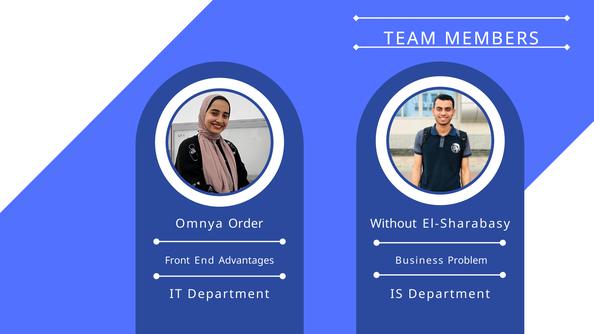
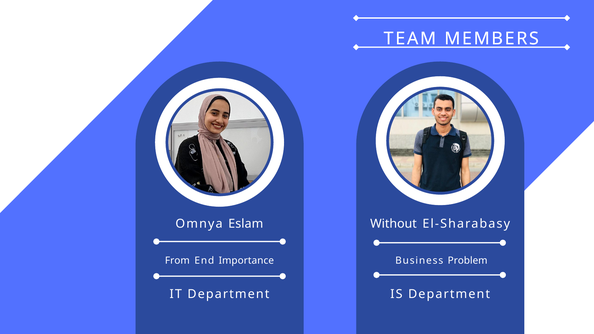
Order: Order -> Eslam (246, 224)
Front: Front -> From (177, 261)
Advantages: Advantages -> Importance (246, 261)
